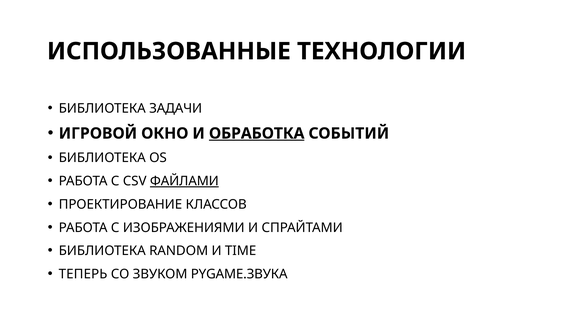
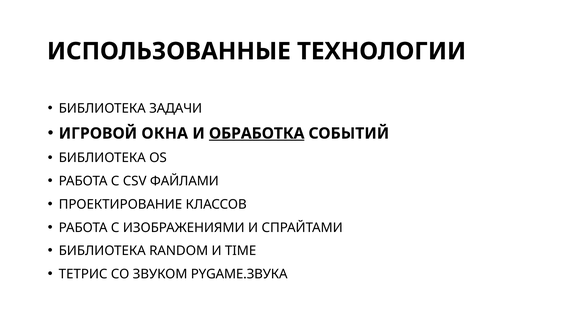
ОКНО: ОКНО -> ОКНА (165, 133)
ФАЙЛАМИ underline: present -> none (184, 181)
ТЕПЕРЬ: ТЕПЕРЬ -> ТЕТРИС (83, 274)
